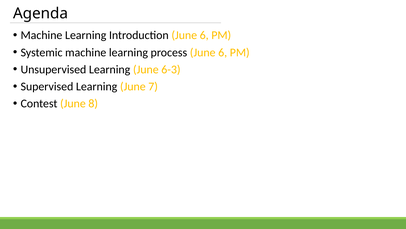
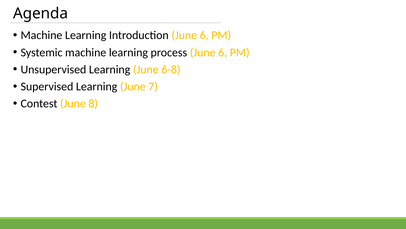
6-3: 6-3 -> 6-8 (171, 69)
